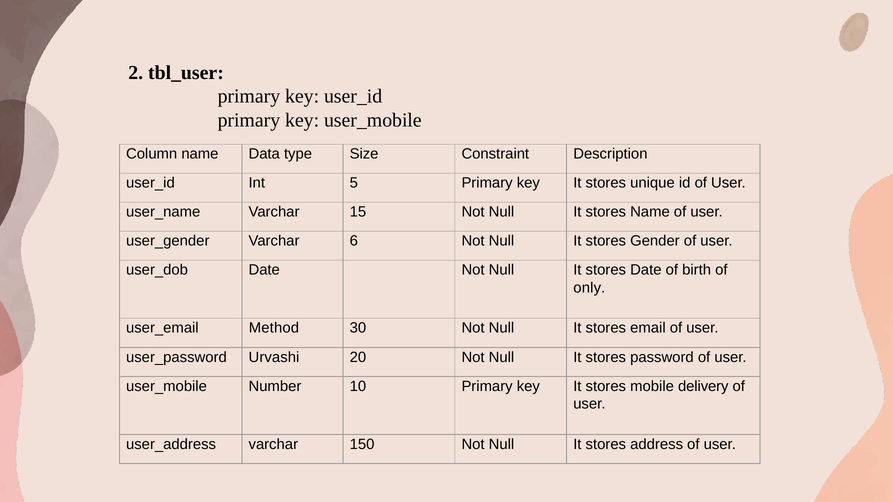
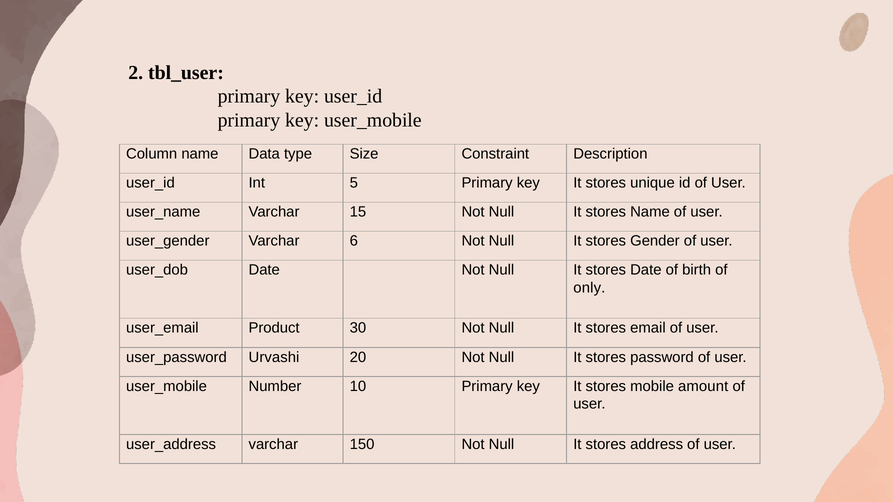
Method: Method -> Product (274, 328)
delivery: delivery -> amount (703, 387)
